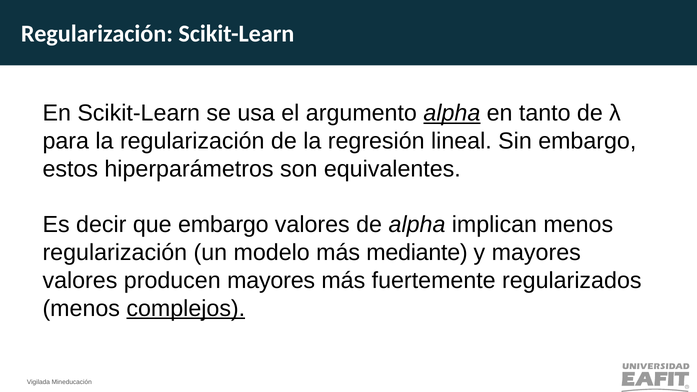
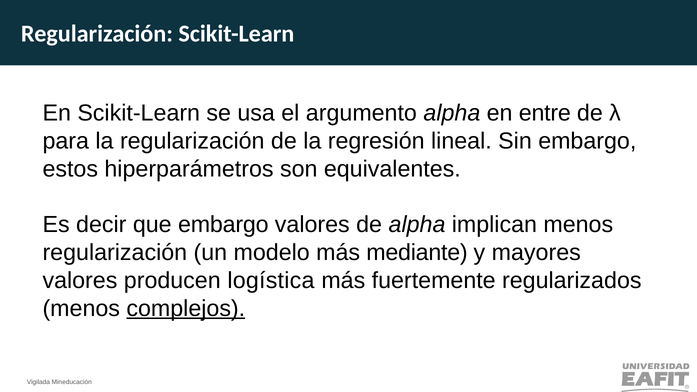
alpha underline: present -> none (452, 113)
tanto: tanto -> entre (545, 113)
producen mayores: mayores -> logística (271, 281)
